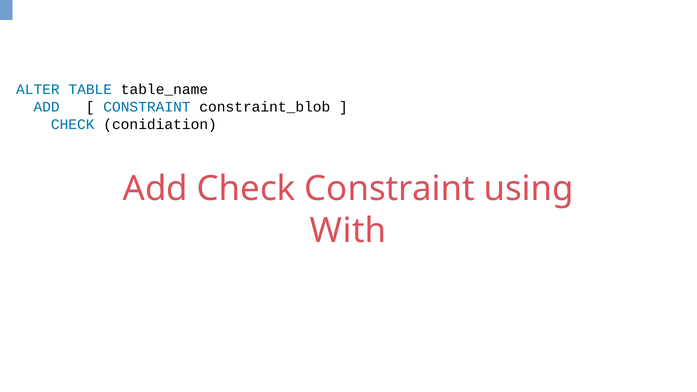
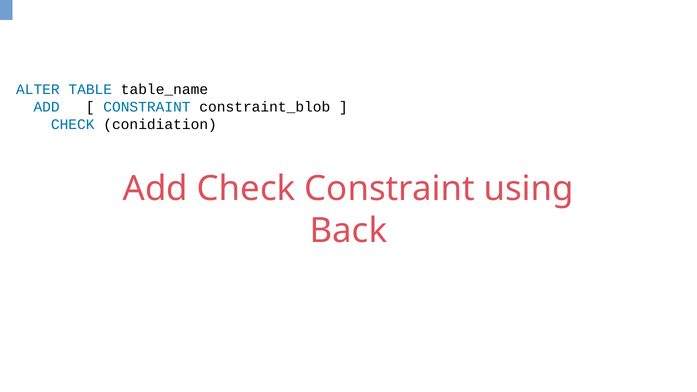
With: With -> Back (348, 231)
